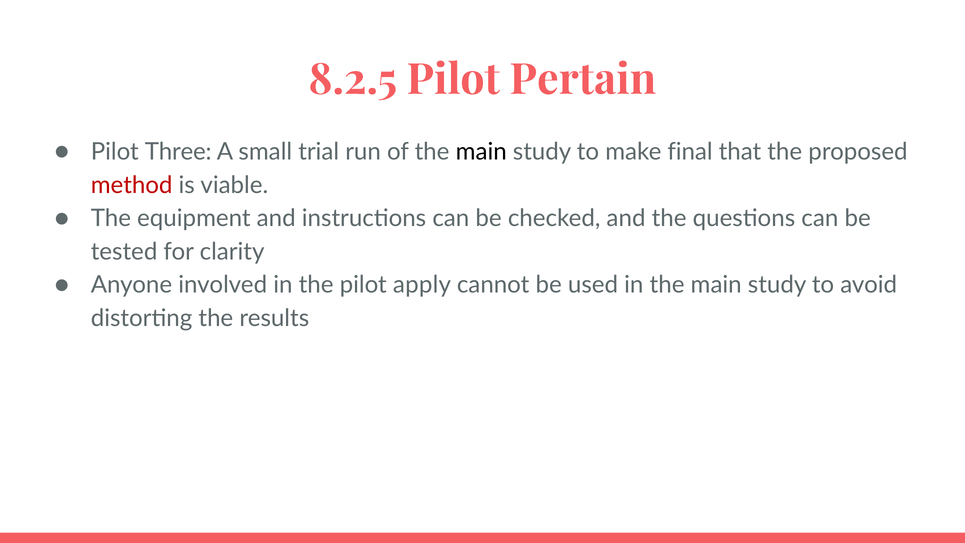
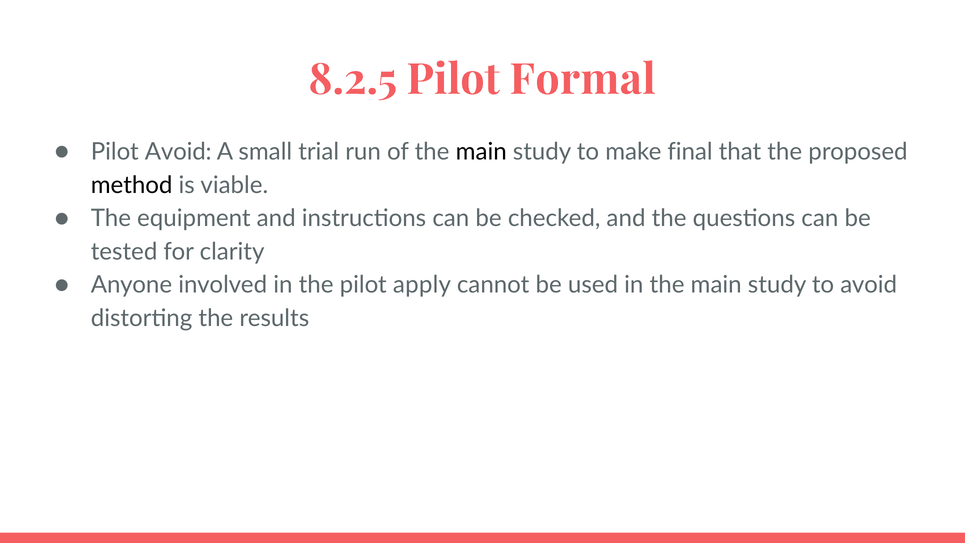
Pertain: Pertain -> Formal (583, 80)
Pilot Three: Three -> Avoid (178, 152)
method colour: red -> black (132, 185)
